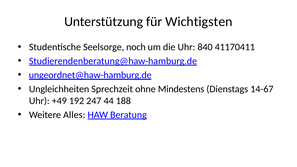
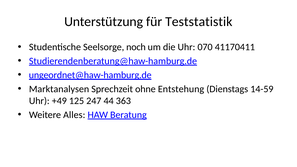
Wichtigsten: Wichtigsten -> Teststatistik (199, 22)
840: 840 -> 070 (205, 47)
Ungleichheiten: Ungleichheiten -> Marktanalysen (59, 89)
Mindestens: Mindestens -> Entstehung (181, 89)
14-67: 14-67 -> 14-59 (262, 89)
192: 192 -> 125 (77, 101)
188: 188 -> 363 (123, 101)
